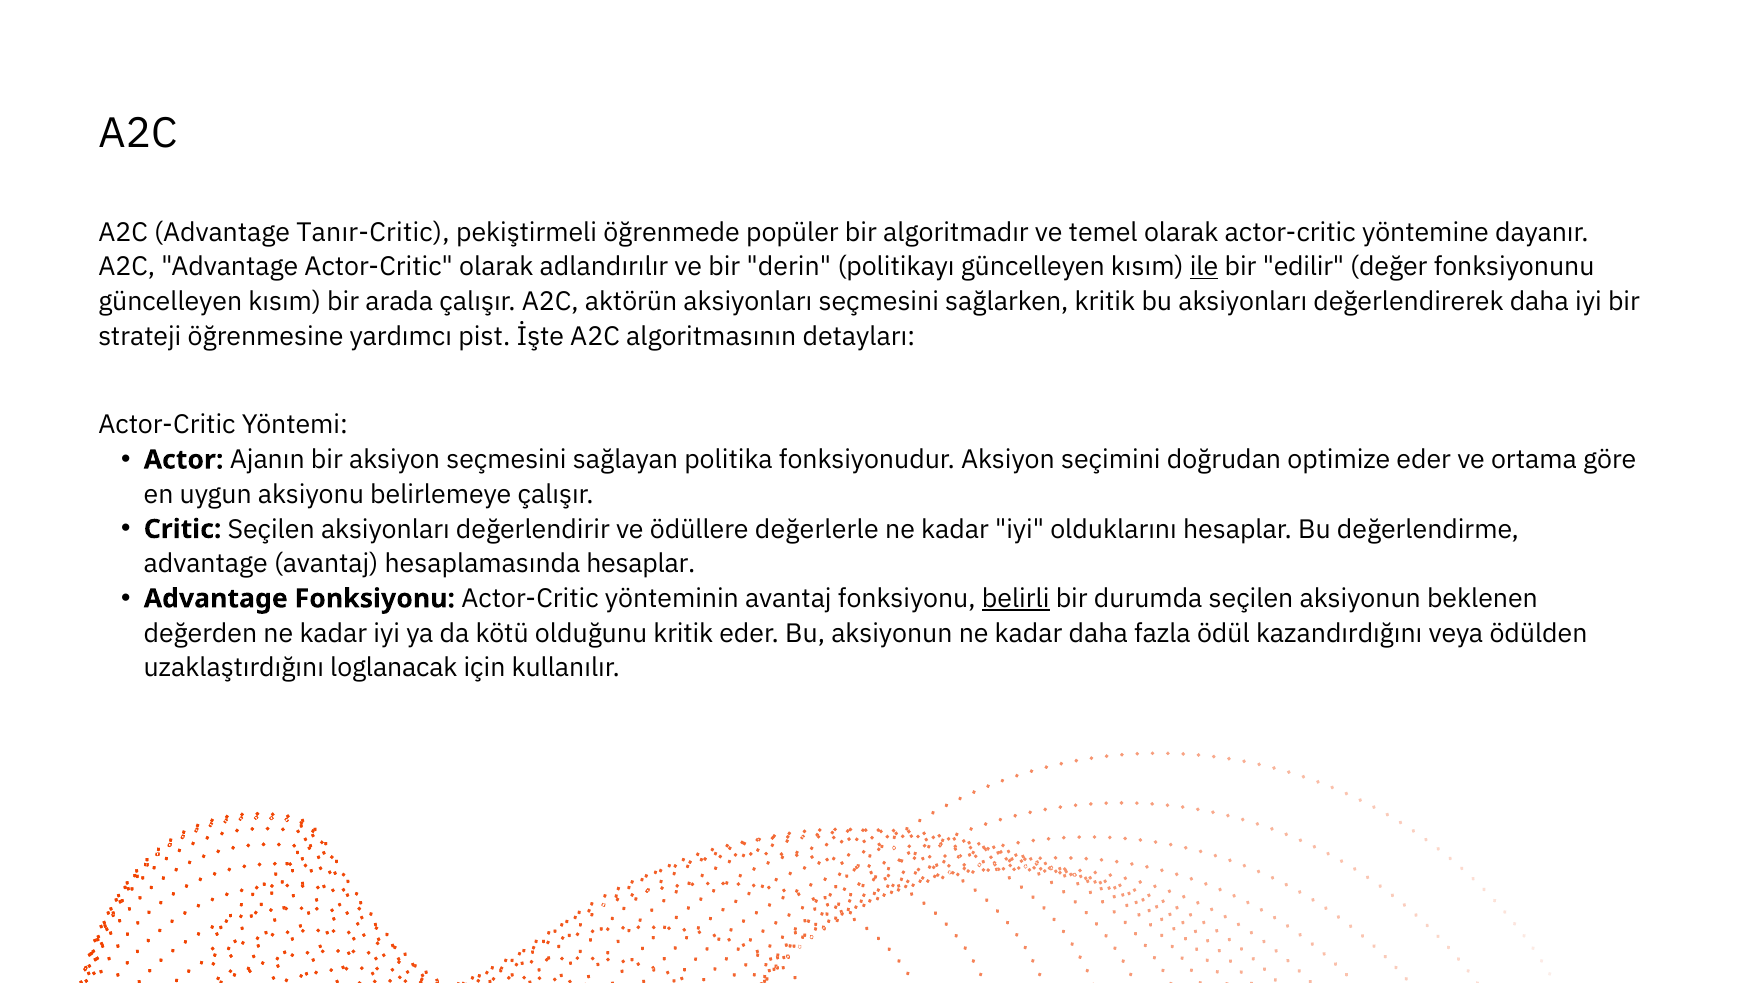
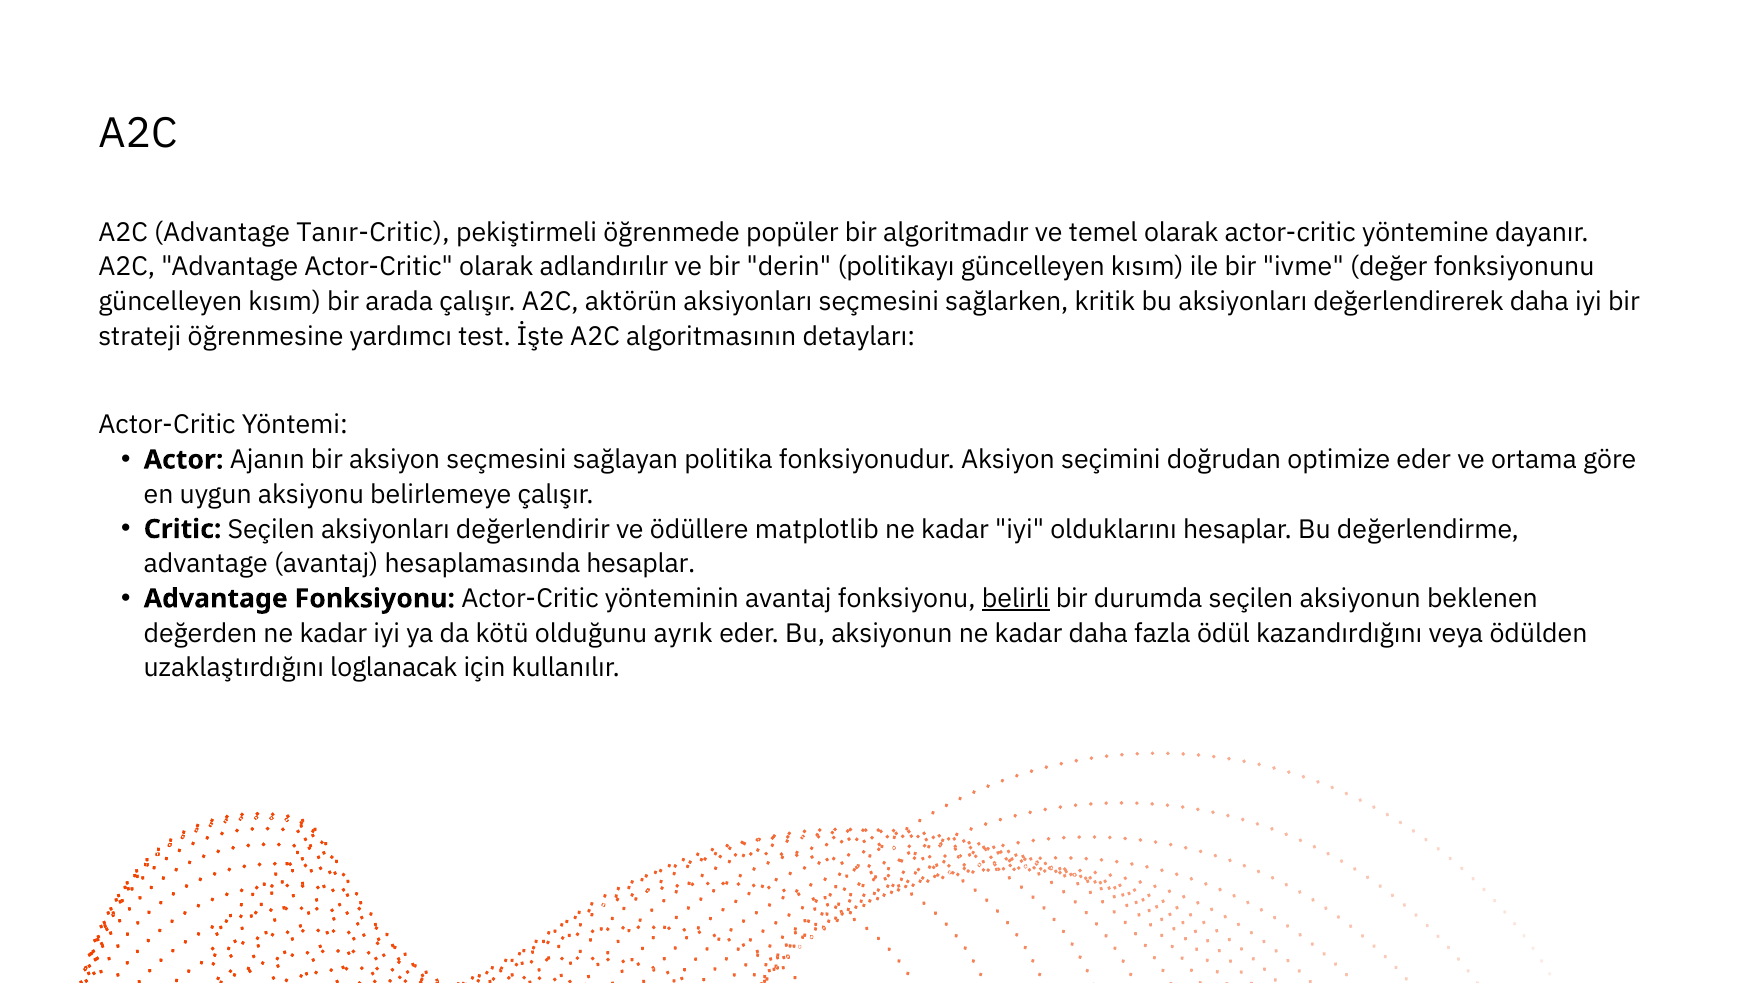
ile underline: present -> none (1204, 267)
edilir: edilir -> ivme (1303, 267)
pist: pist -> test (484, 337)
değerlerle: değerlerle -> matplotlib (817, 529)
olduğunu kritik: kritik -> ayrık (683, 634)
